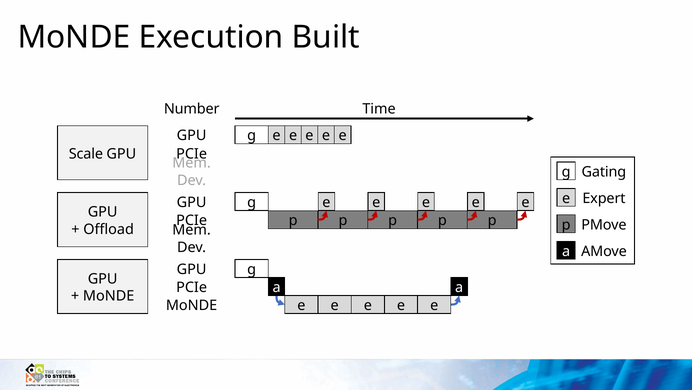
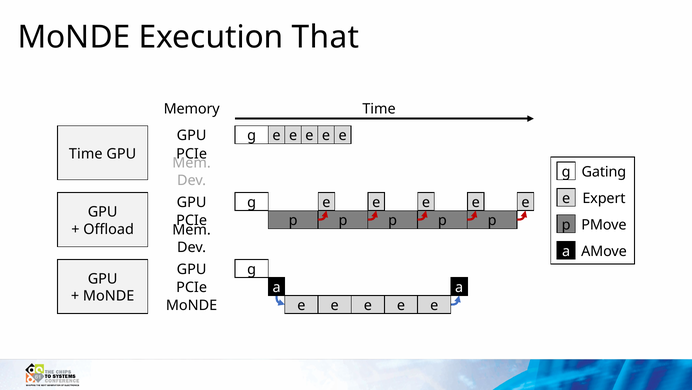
Built: Built -> That (326, 37)
Number: Number -> Memory (192, 109)
Scale: Scale -> Time (86, 153)
